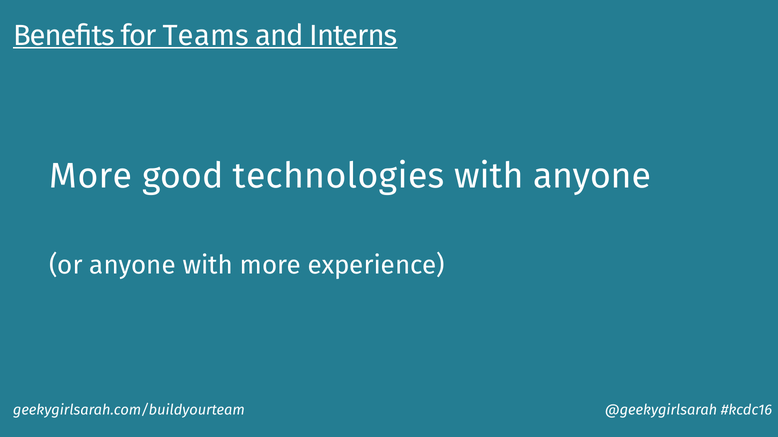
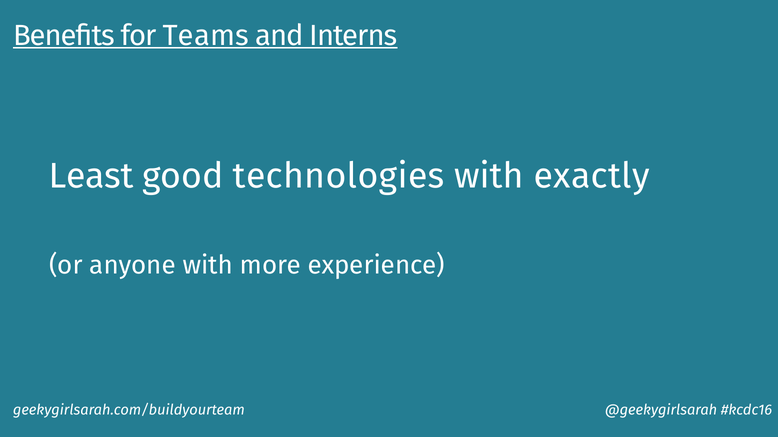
More: More -> Least (91, 176)
with anyone: anyone -> exactly (592, 176)
